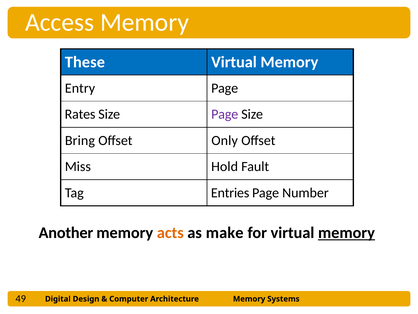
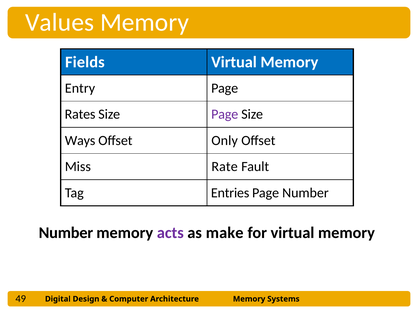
Access: Access -> Values (60, 22)
These: These -> Fields (85, 62)
Bring: Bring -> Ways (80, 140)
Hold: Hold -> Rate (225, 166)
Another: Another -> Number (66, 232)
acts colour: orange -> purple (170, 232)
memory underline: present -> none (346, 232)
